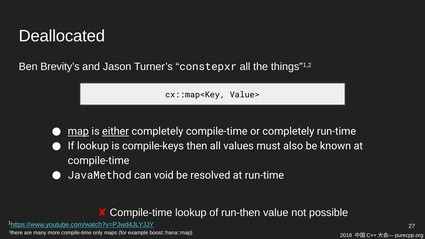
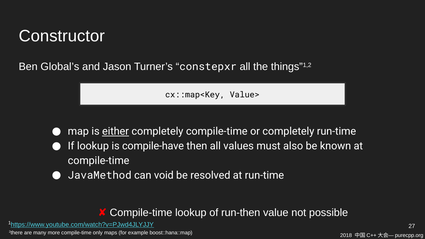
Deallocated: Deallocated -> Constructor (62, 36)
Brevity’s: Brevity’s -> Global’s (60, 67)
map underline: present -> none (78, 132)
compile-keys: compile-keys -> compile-have (153, 146)
